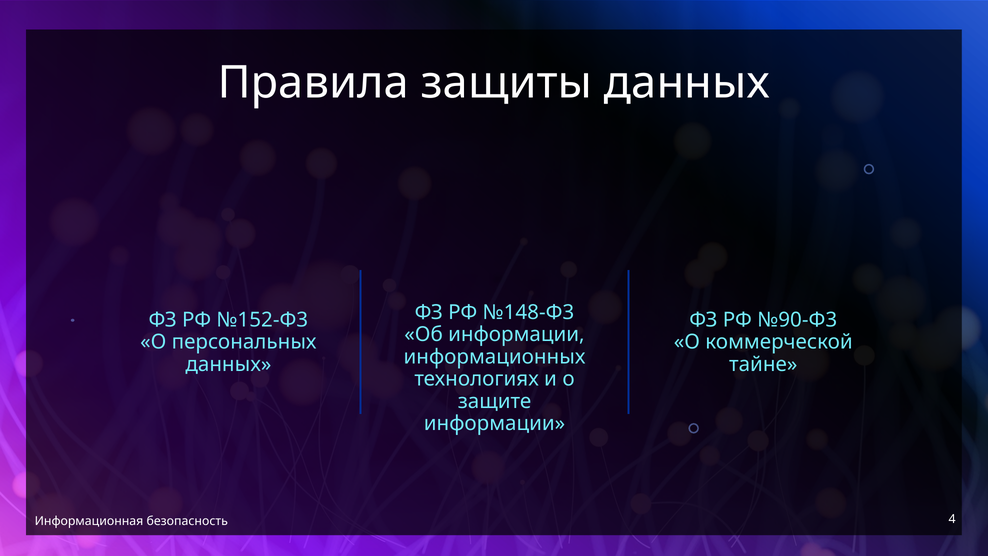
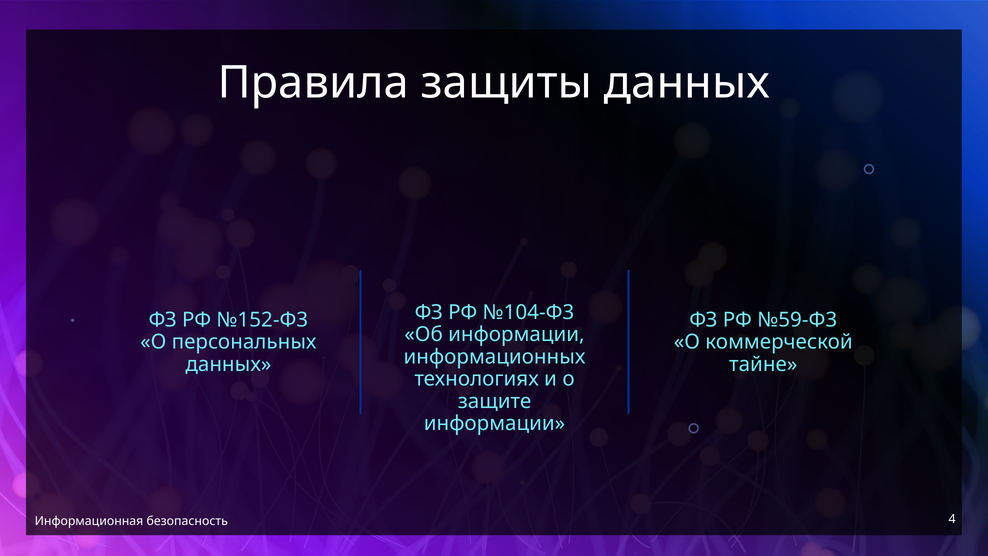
№148-Ф3: №148-Ф3 -> №104-Ф3 (528, 312)
№90-Ф3: №90-Ф3 -> №59-Ф3 (797, 320)
